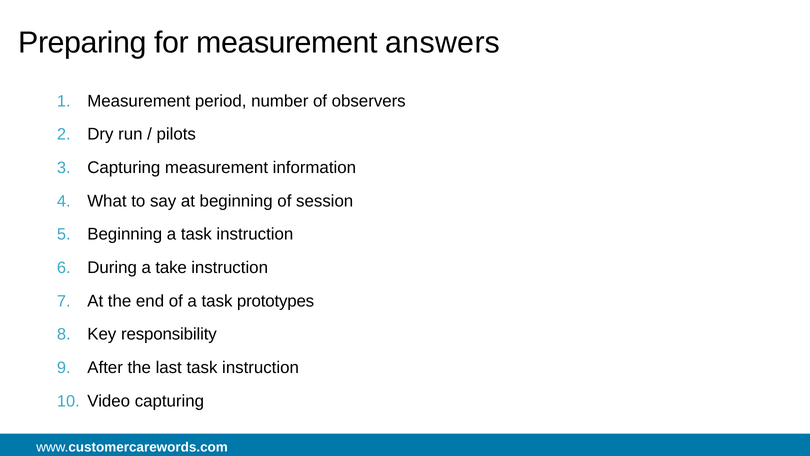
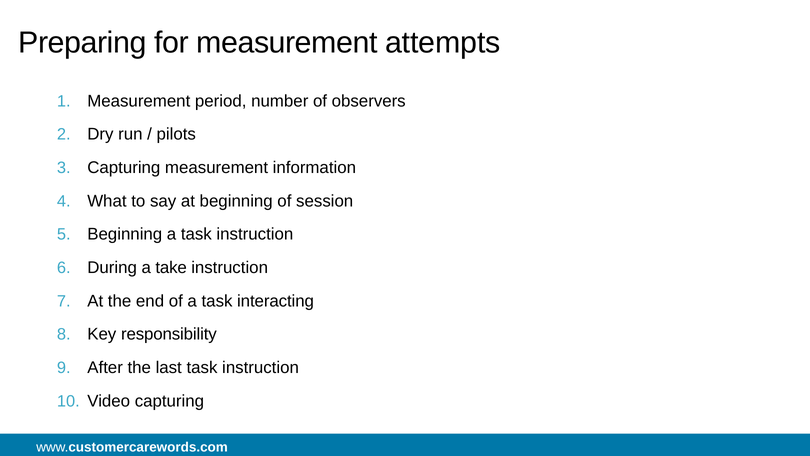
answers: answers -> attempts (443, 43)
prototypes: prototypes -> interacting (276, 301)
